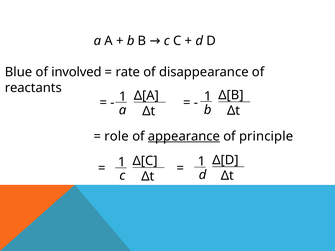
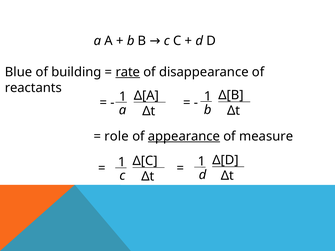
involved: involved -> building (76, 72)
rate underline: none -> present (128, 72)
principle: principle -> measure (266, 136)
